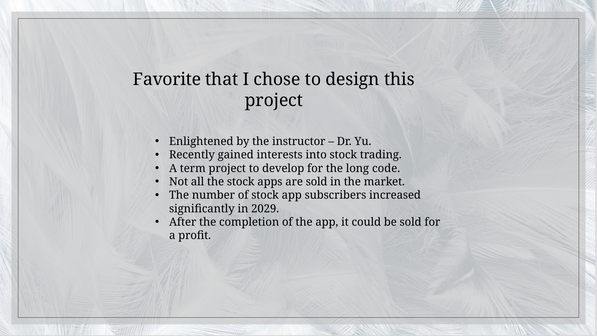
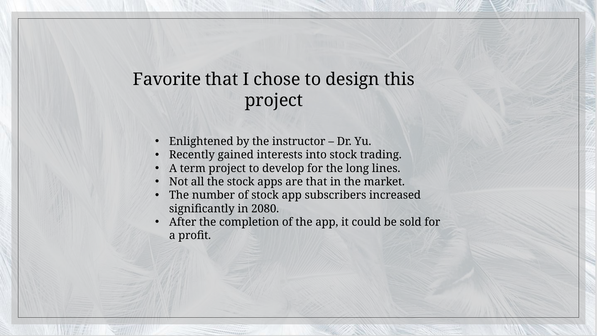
code: code -> lines (386, 168)
are sold: sold -> that (317, 182)
2029: 2029 -> 2080 (265, 209)
